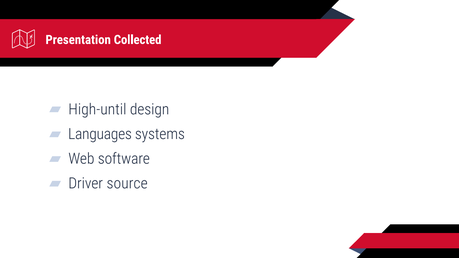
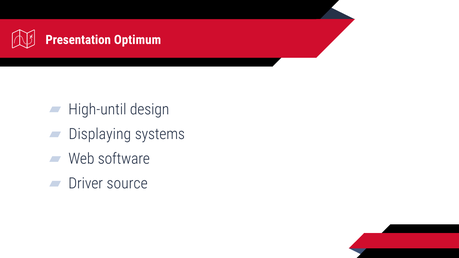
Collected: Collected -> Optimum (138, 40)
Languages: Languages -> Displaying (100, 134)
